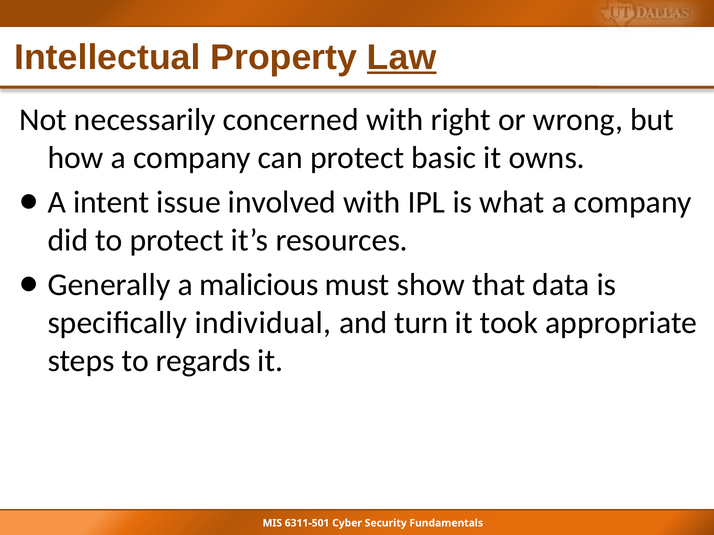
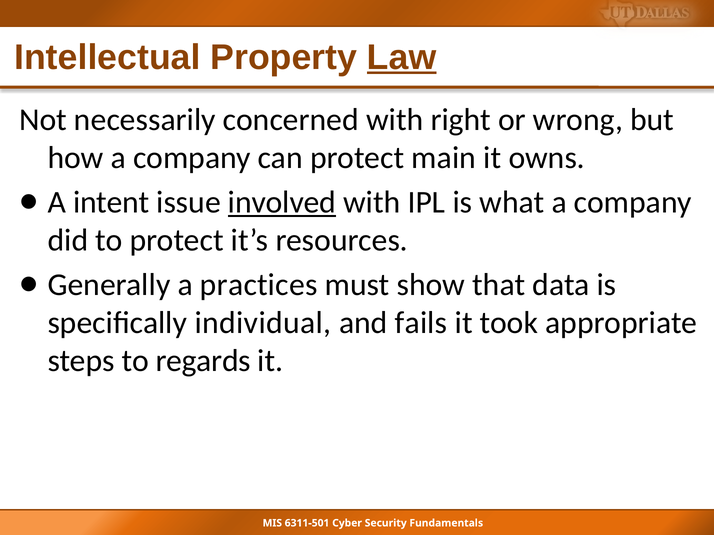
basic: basic -> main (444, 158)
involved underline: none -> present (282, 203)
malicious: malicious -> practices (259, 285)
turn: turn -> fails (421, 323)
